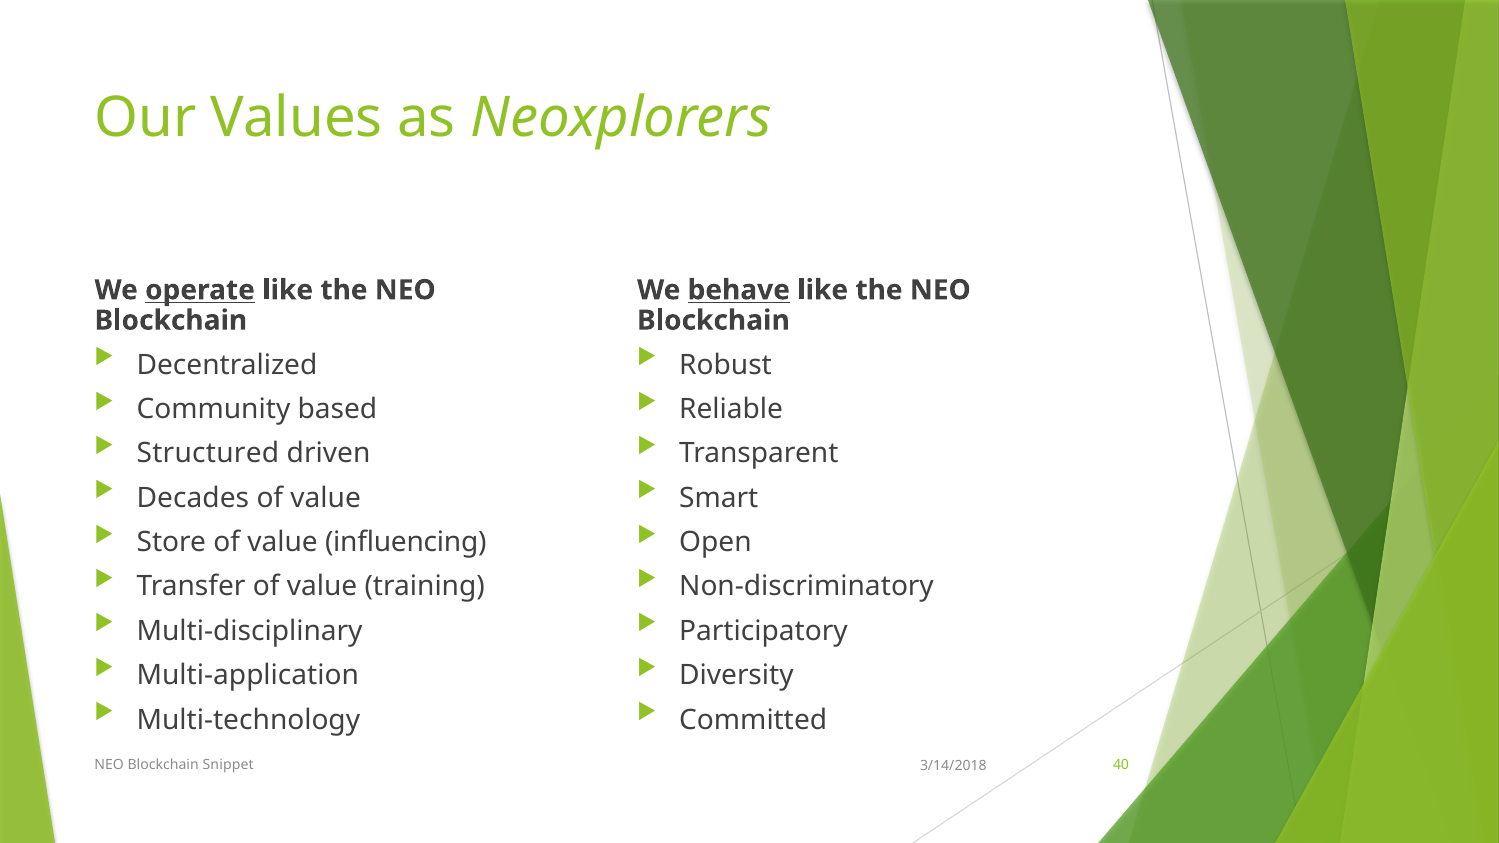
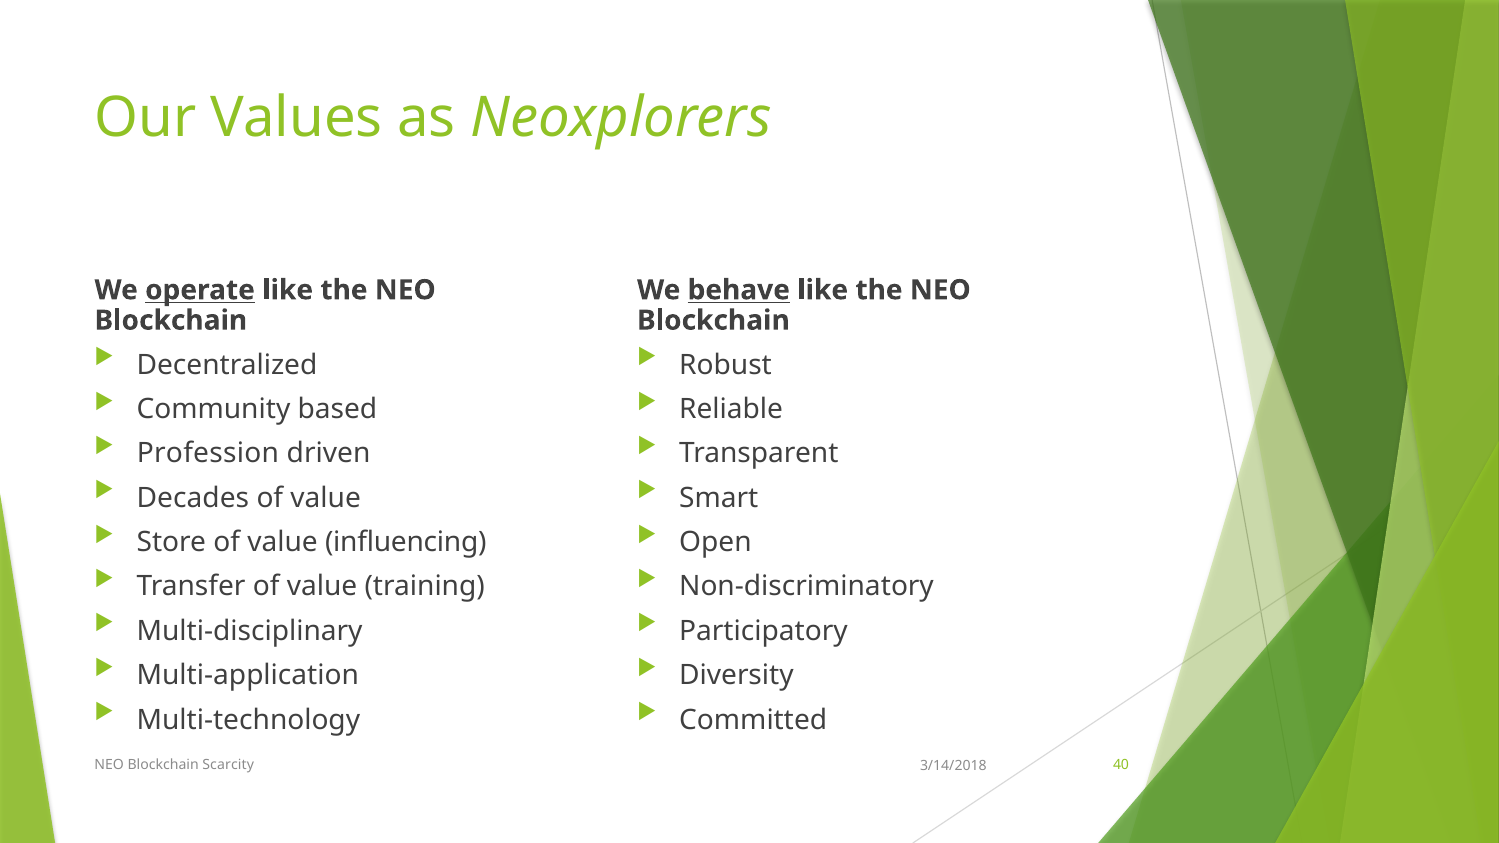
Structured: Structured -> Profession (208, 454)
Snippet: Snippet -> Scarcity (228, 765)
